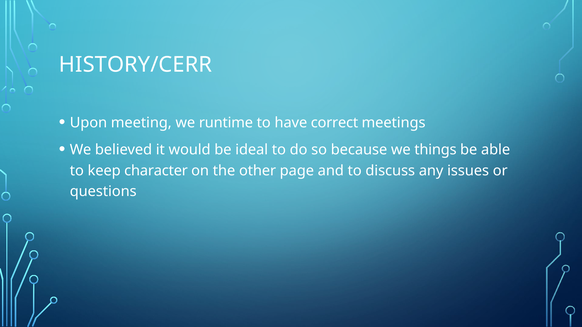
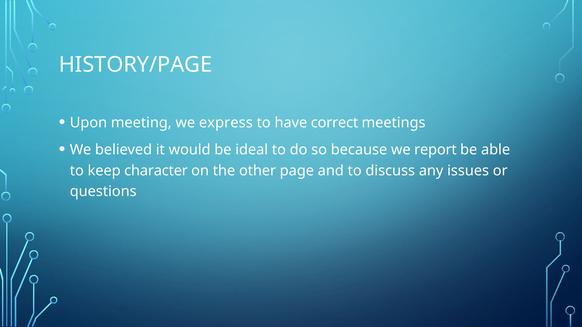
HISTORY/CERR: HISTORY/CERR -> HISTORY/PAGE (136, 65)
runtime: runtime -> express (226, 123)
things: things -> report (435, 150)
